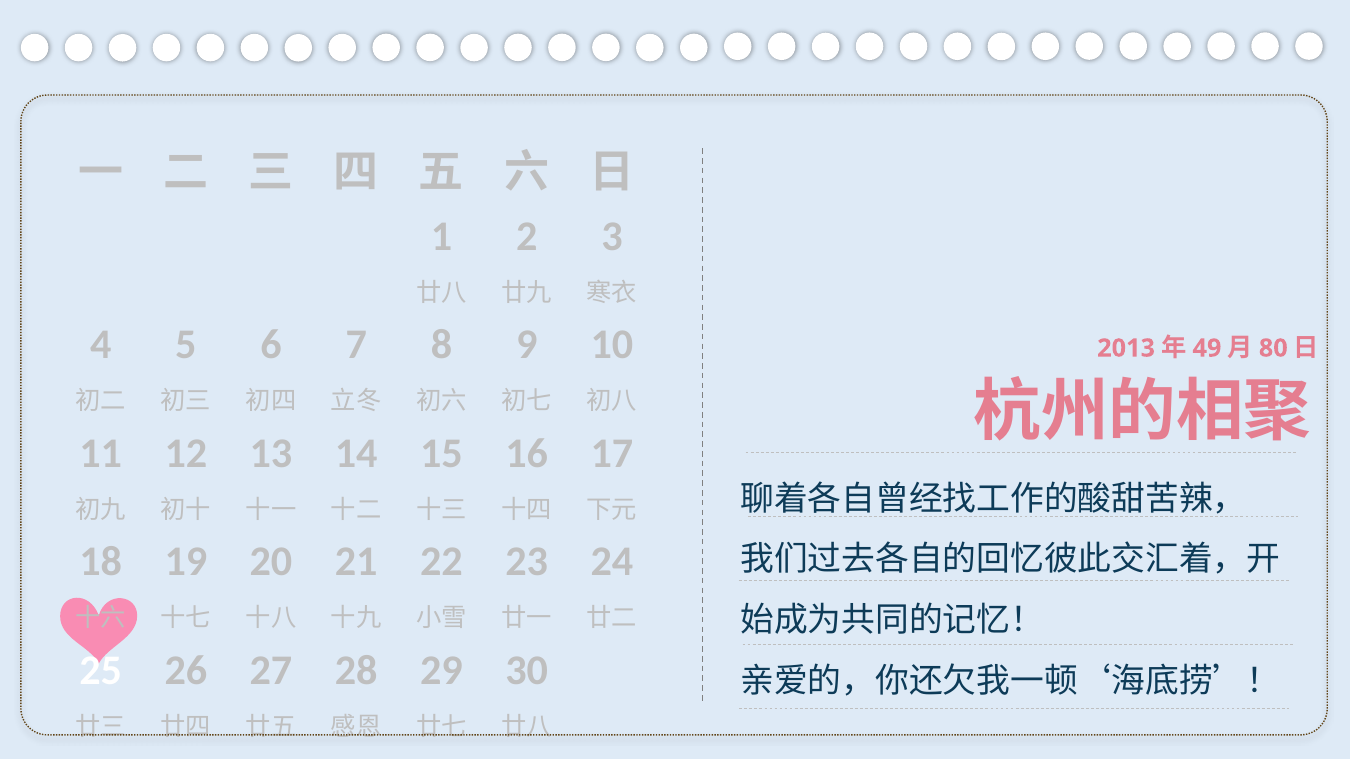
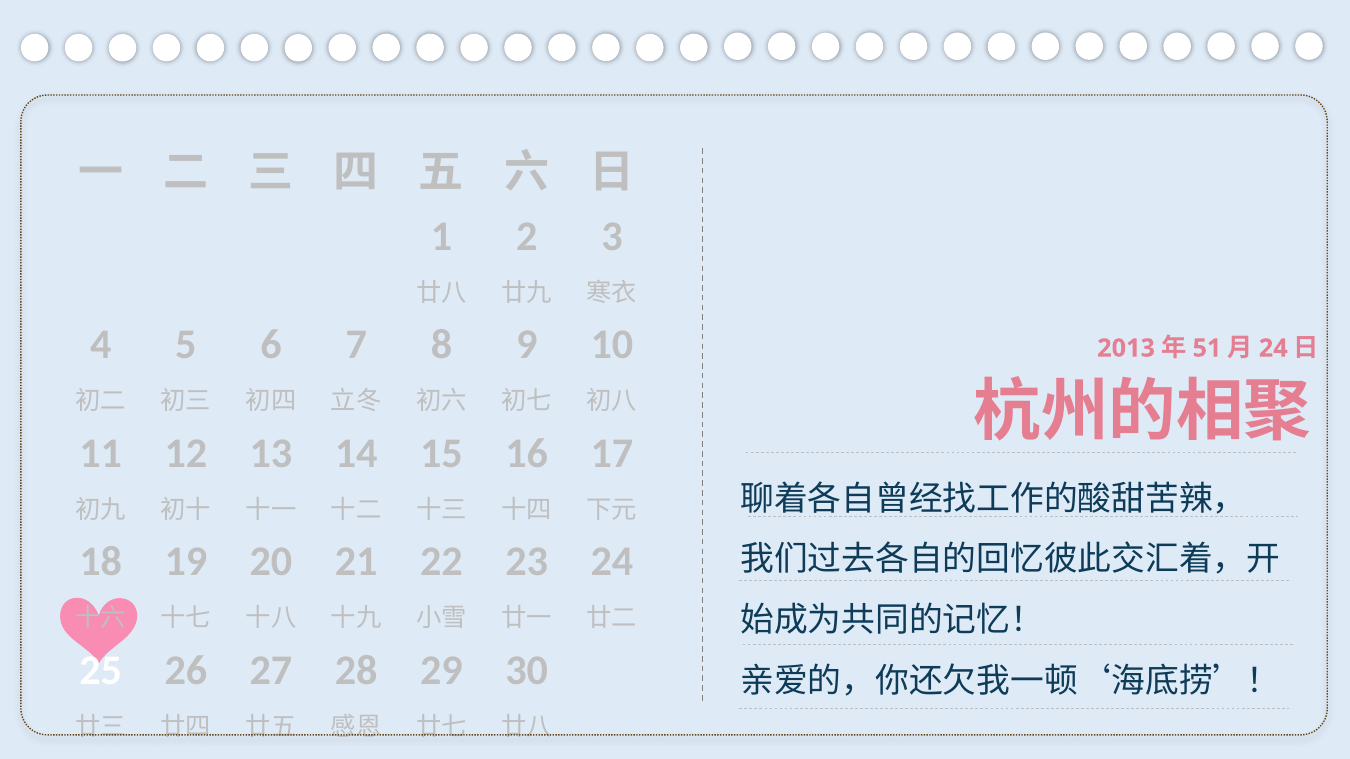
49: 49 -> 51 (1207, 348)
80: 80 -> 24 (1273, 348)
